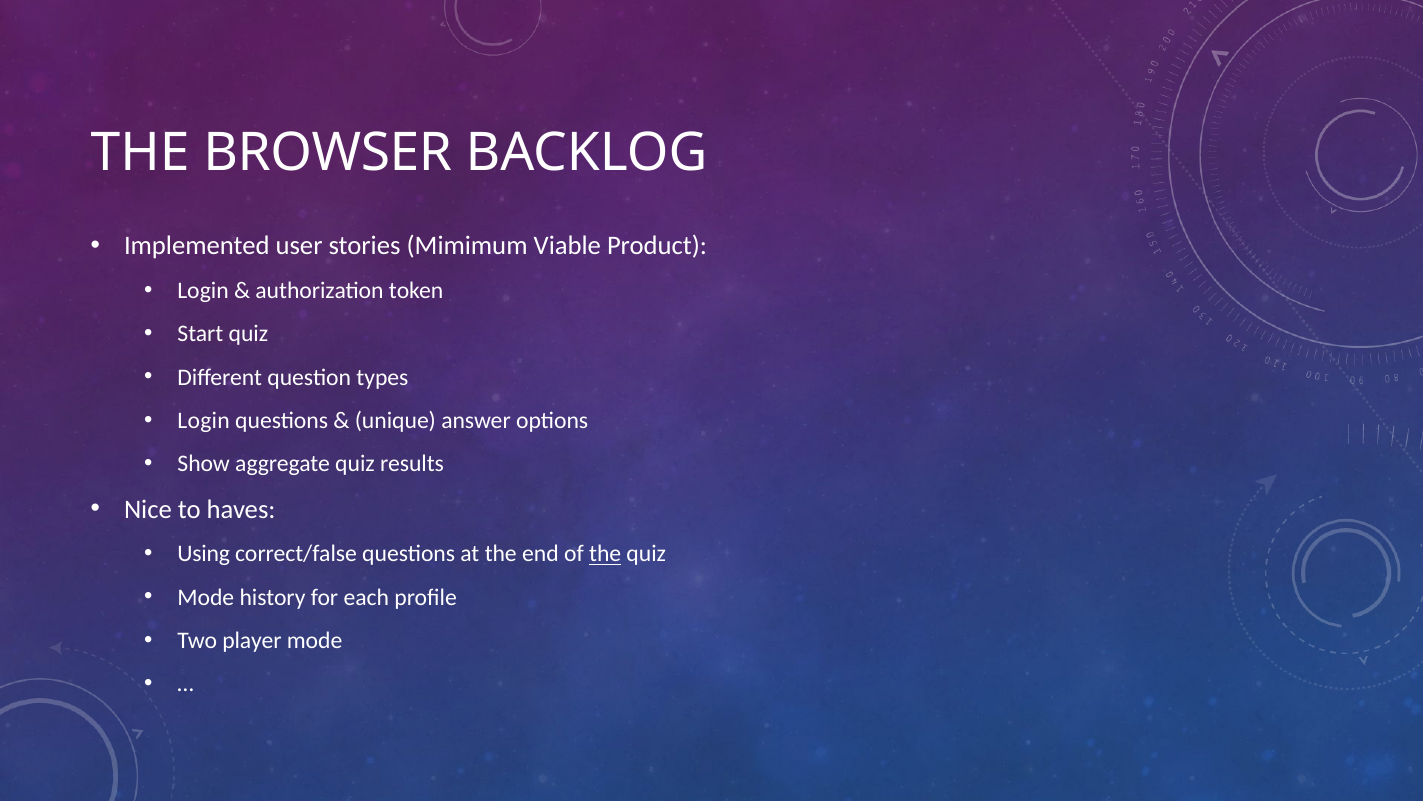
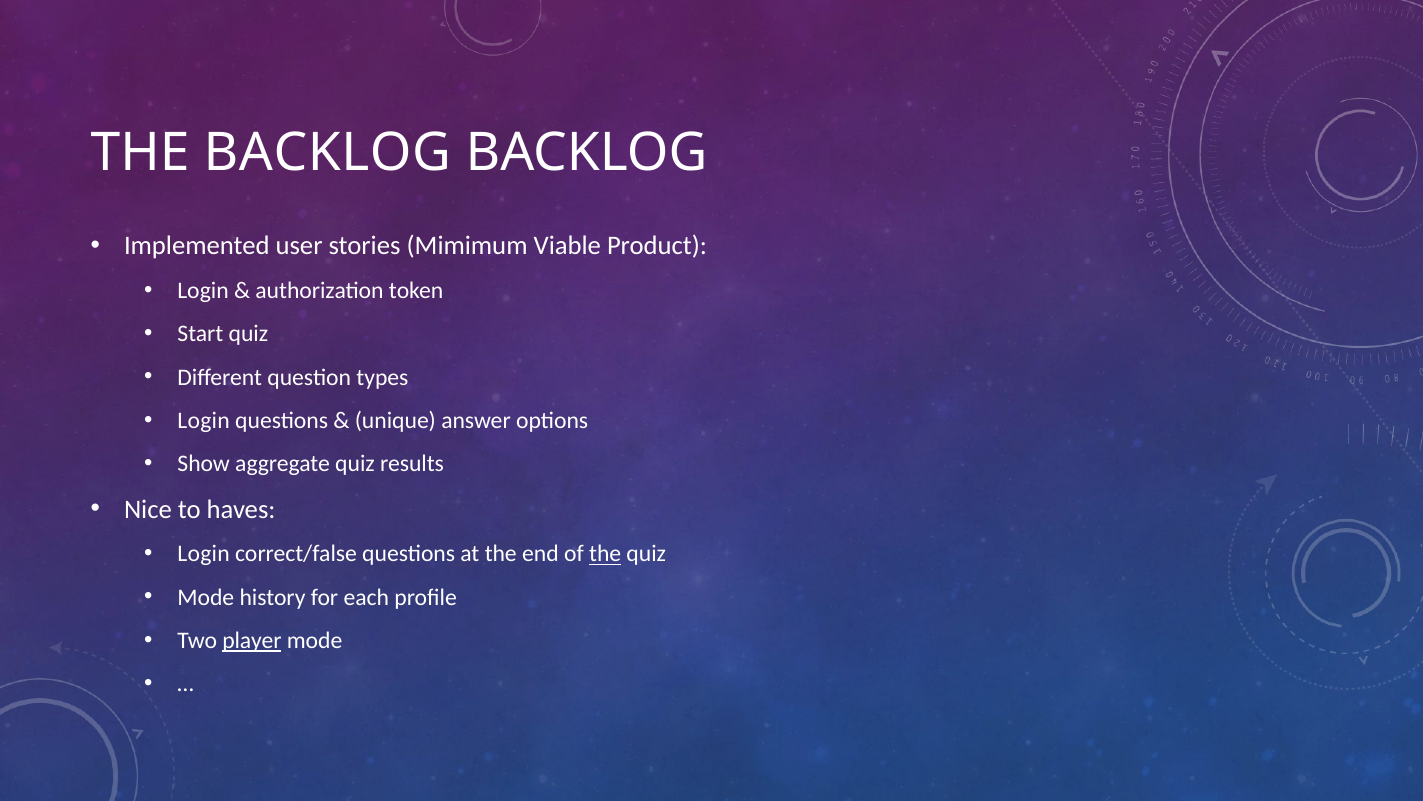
THE BROWSER: BROWSER -> BACKLOG (327, 153)
Using: Using -> Login (204, 554)
player underline: none -> present (252, 640)
